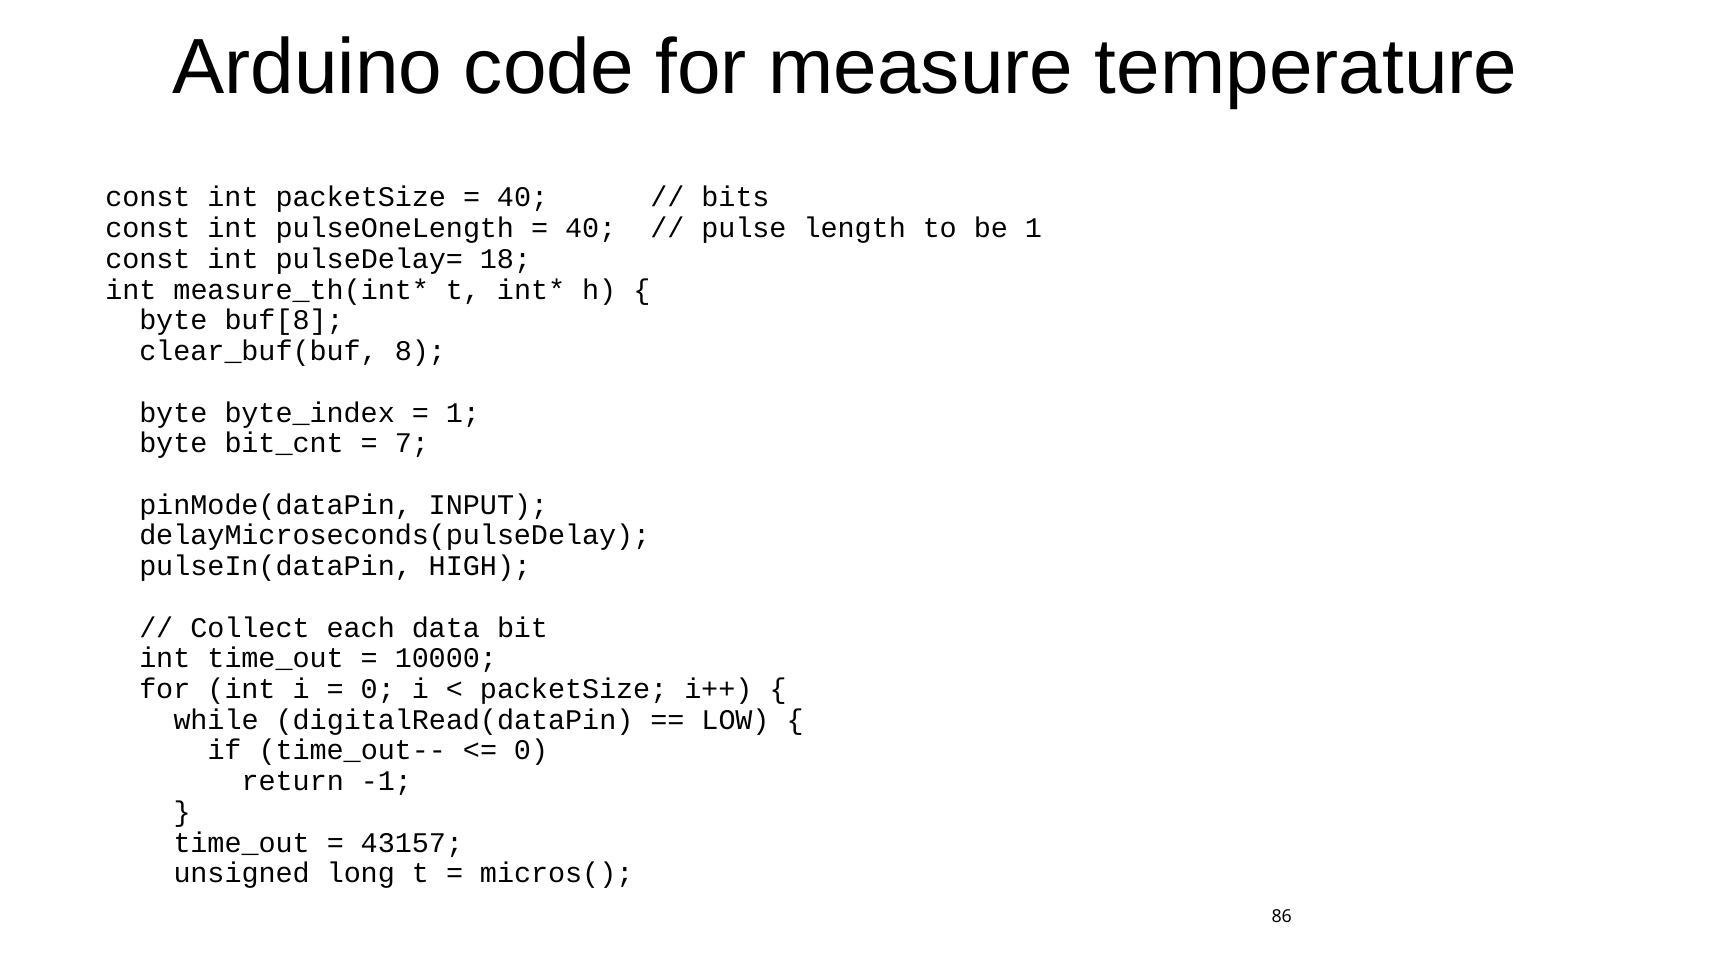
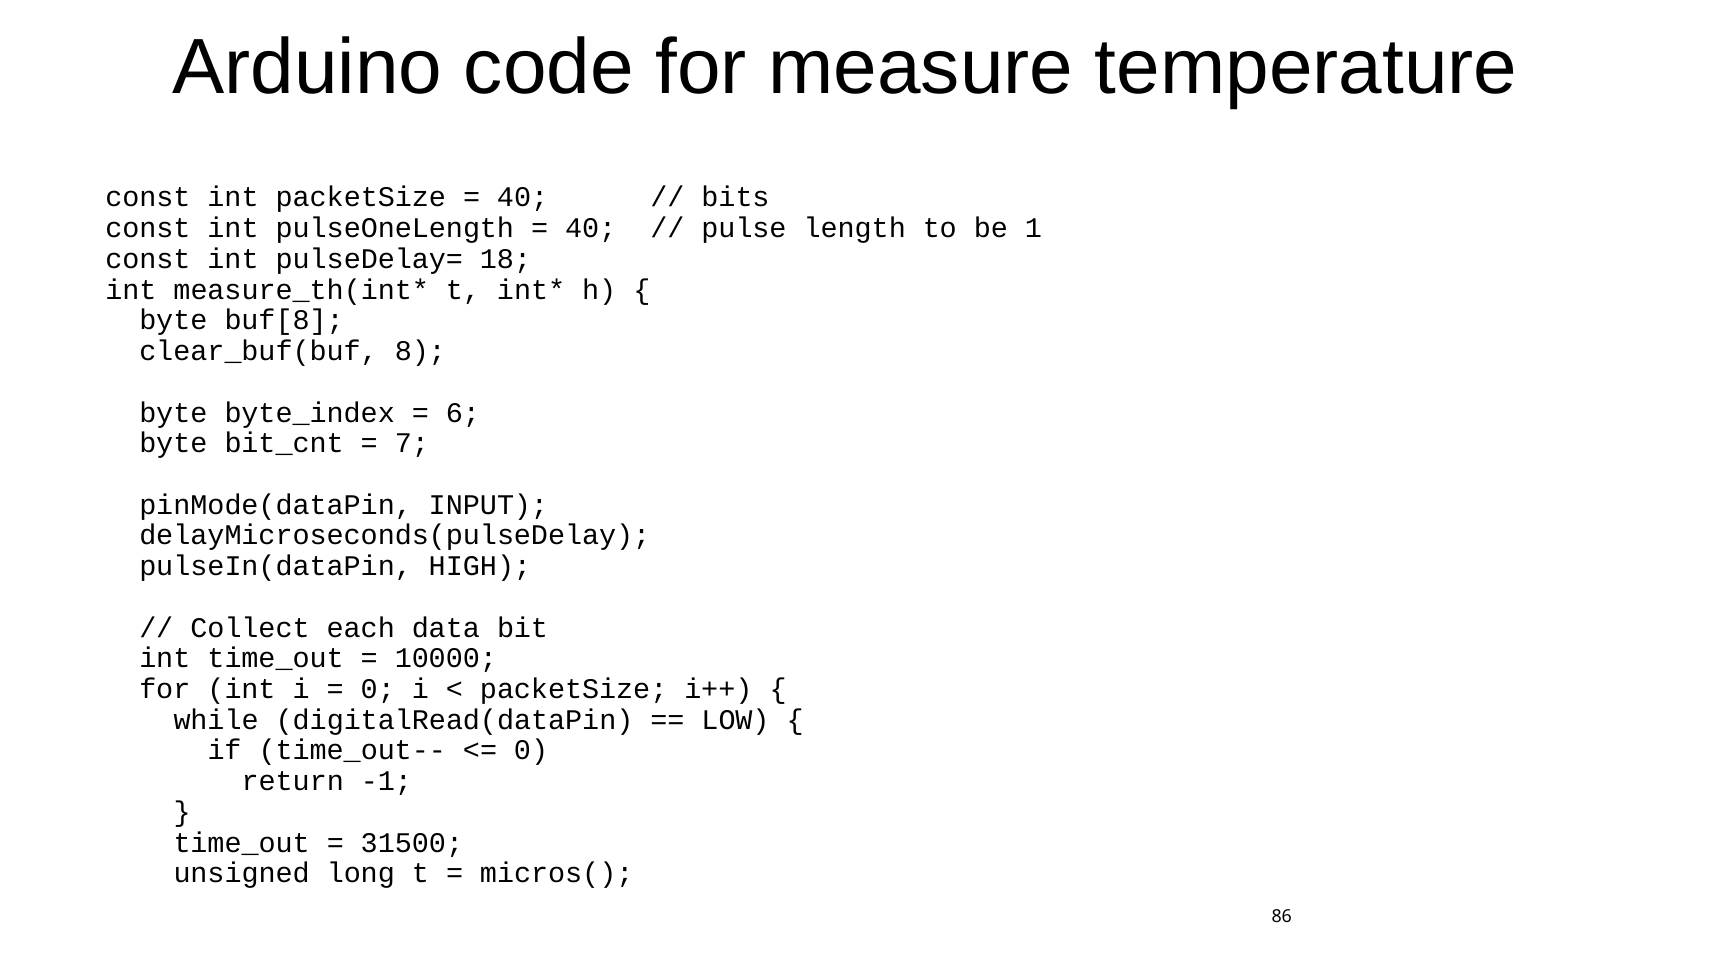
1: 1 -> 6 (463, 413)
43157: 43157 -> 31500 (412, 843)
